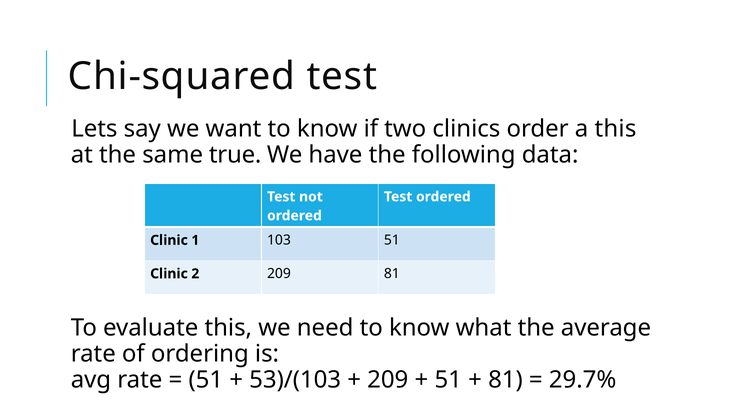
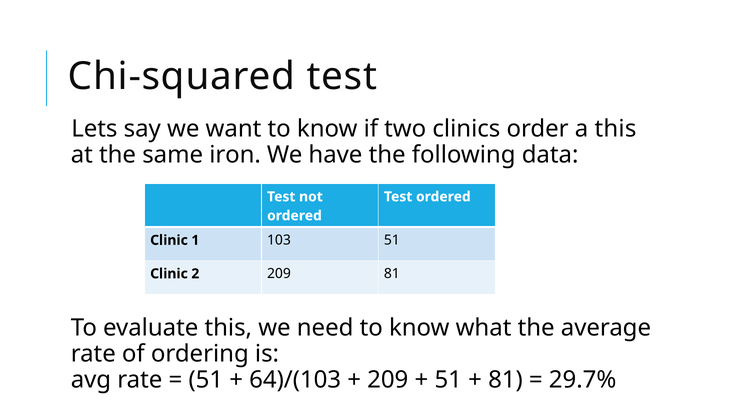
true: true -> iron (235, 155)
53)/(103: 53)/(103 -> 64)/(103 (295, 380)
